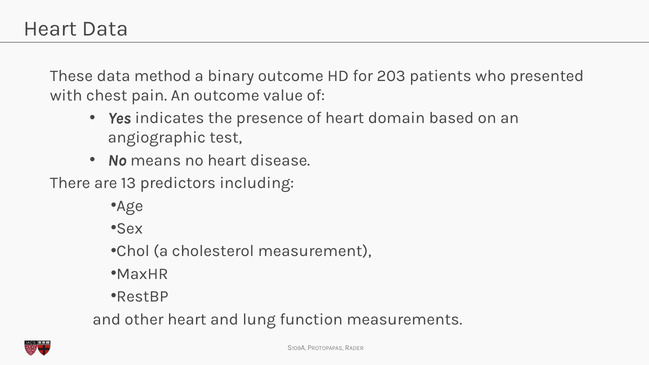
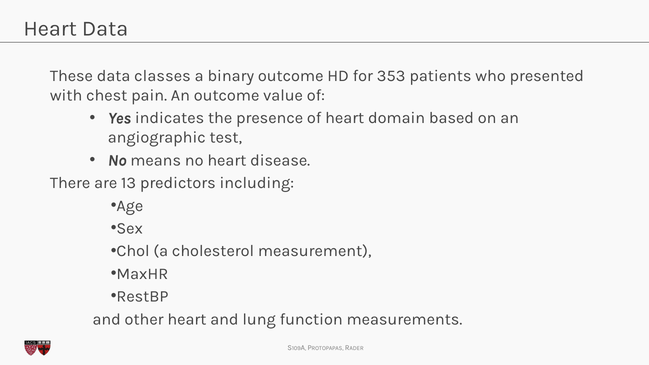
method: method -> classes (163, 76)
203: 203 -> 353 (391, 76)
